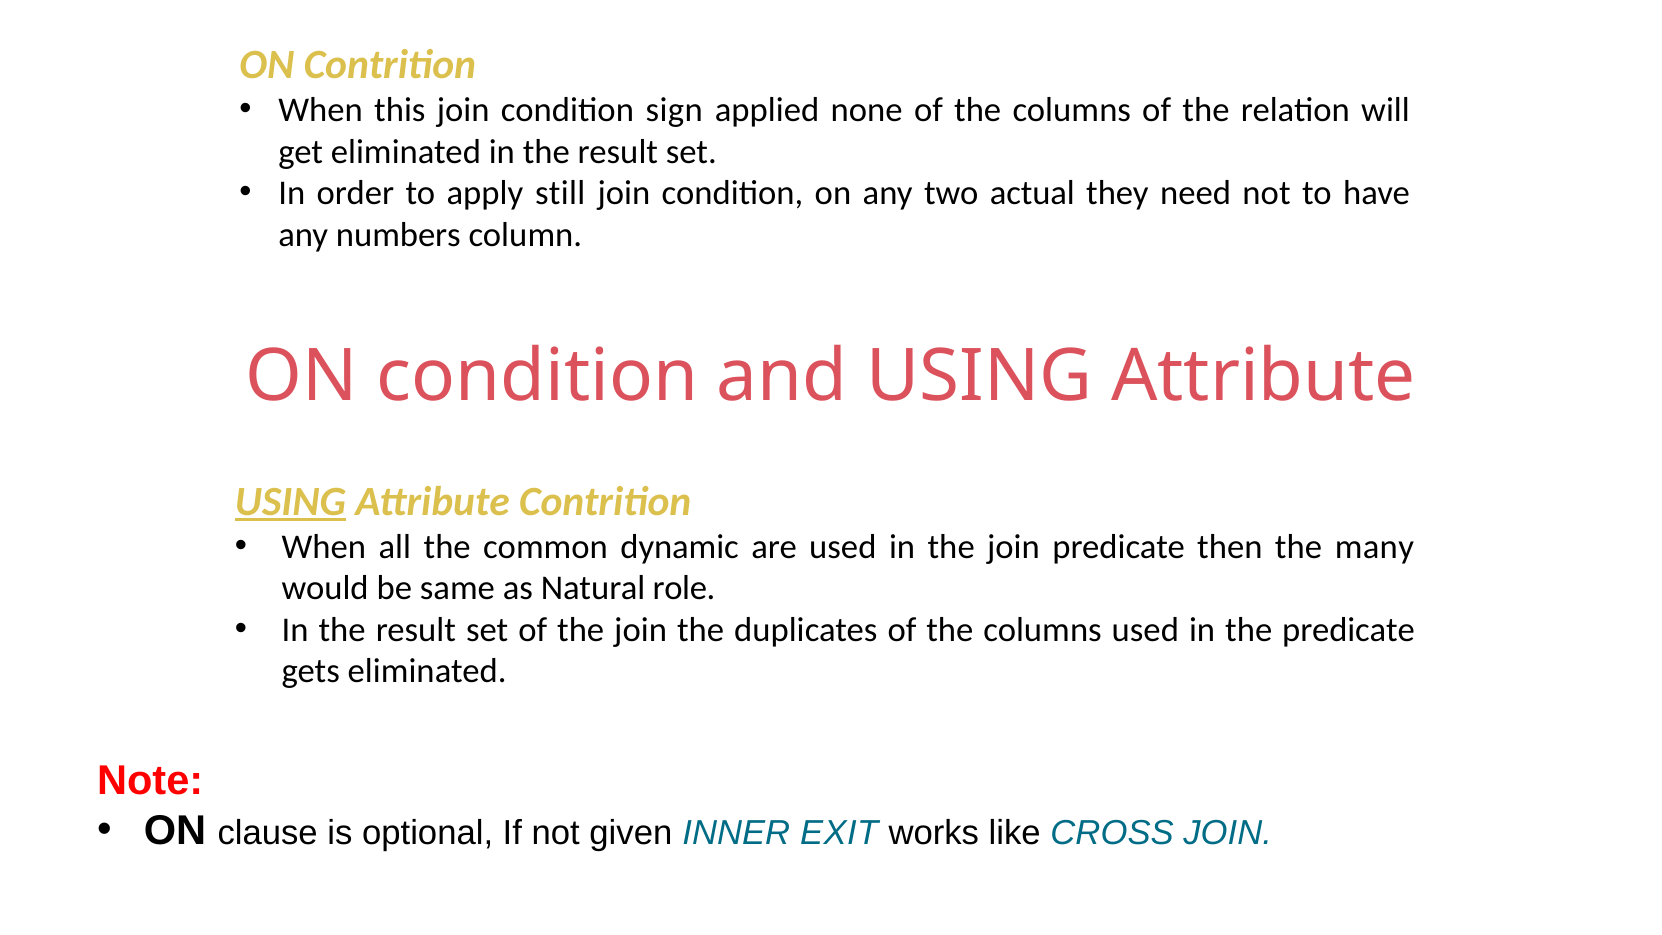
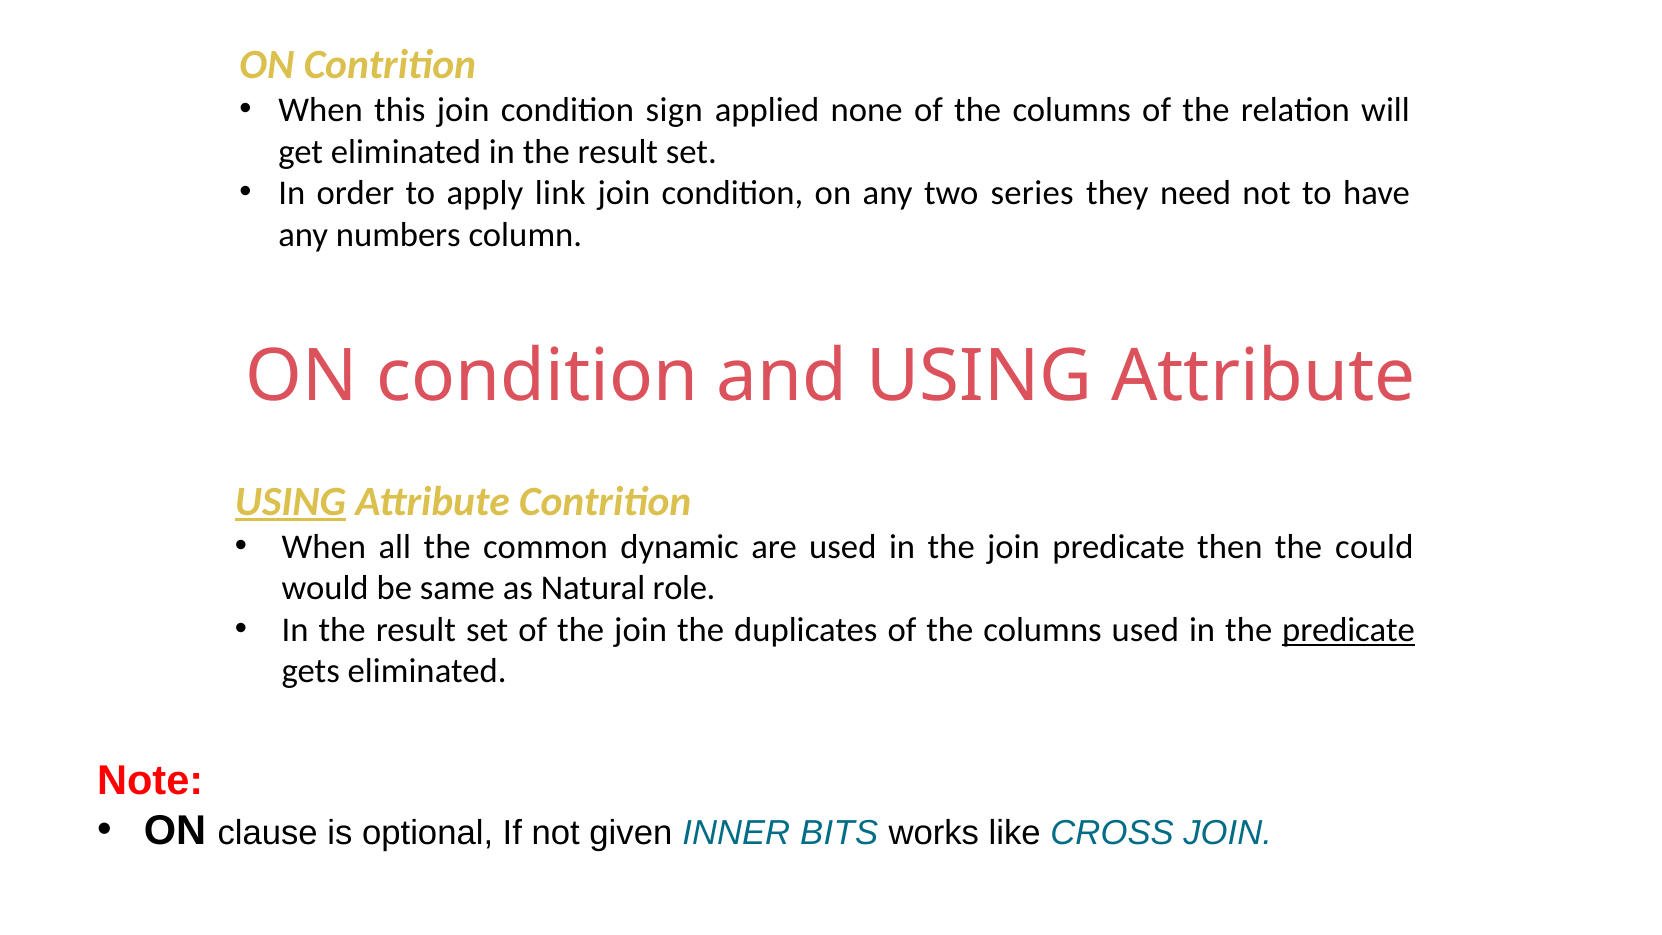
still: still -> link (560, 193)
actual: actual -> series (1032, 193)
many: many -> could (1374, 547)
predicate underline: none -> present (1349, 630)
EXIT: EXIT -> BITS (839, 833)
